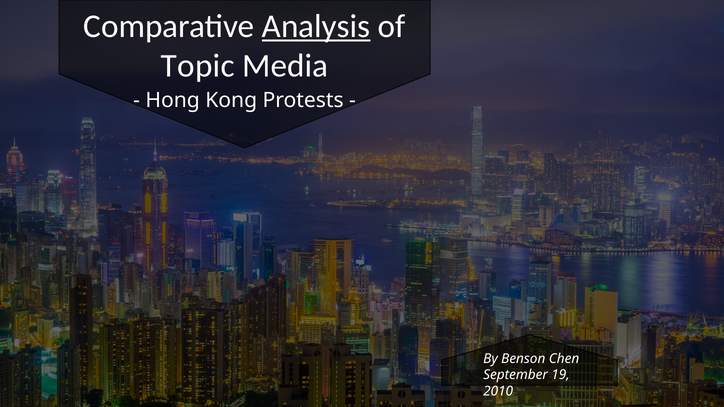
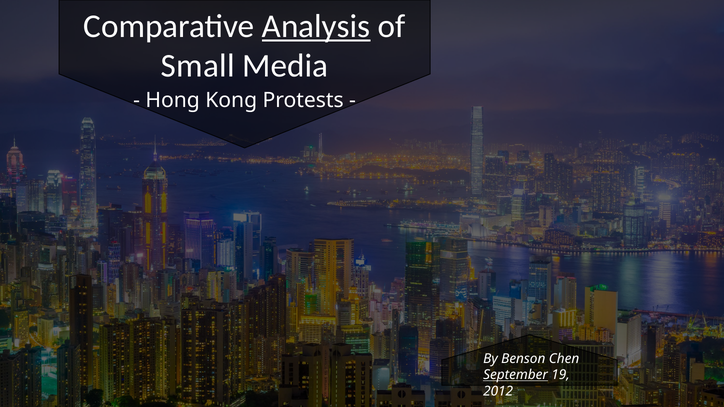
Topic: Topic -> Small (198, 66)
September underline: none -> present (516, 375)
2010: 2010 -> 2012 (498, 391)
